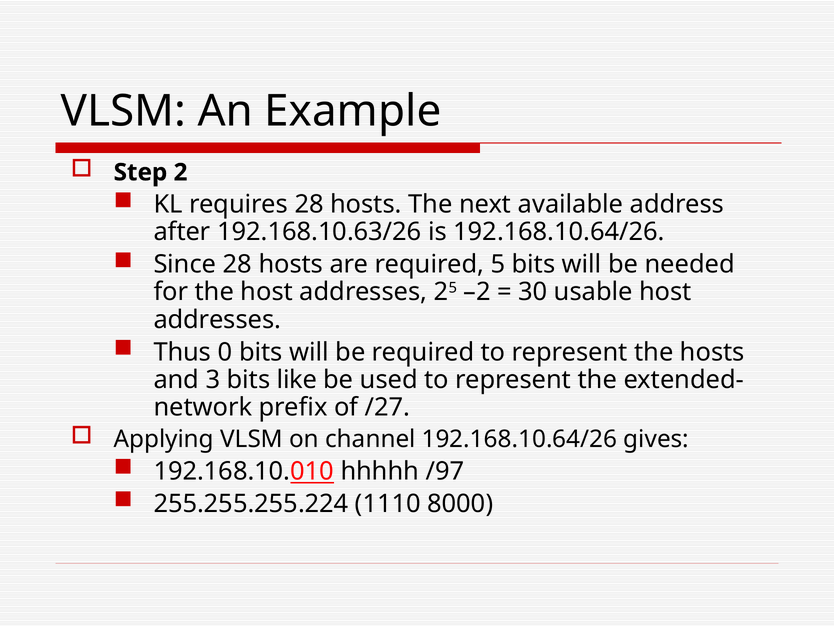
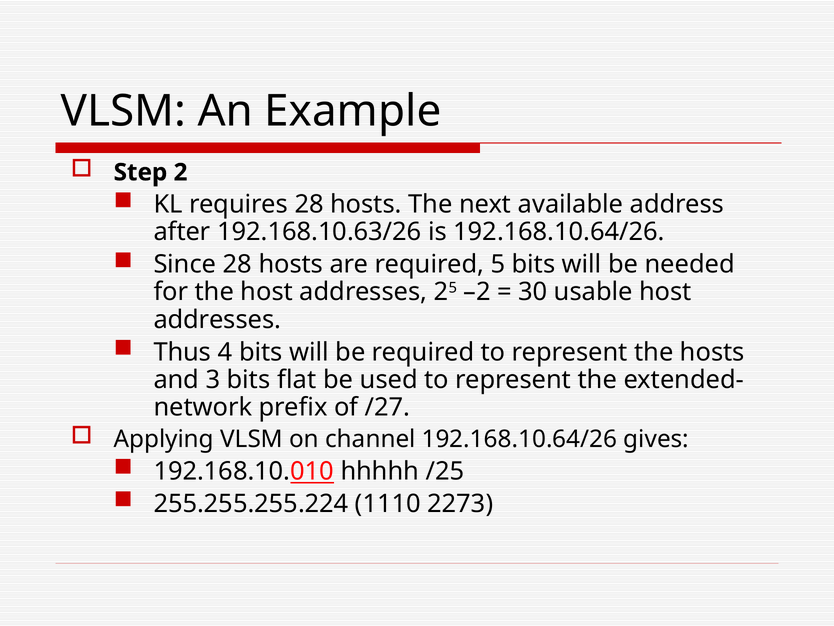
0: 0 -> 4 (225, 352)
like: like -> flat (297, 379)
/97: /97 -> /25 (445, 471)
8000: 8000 -> 2273 (460, 503)
